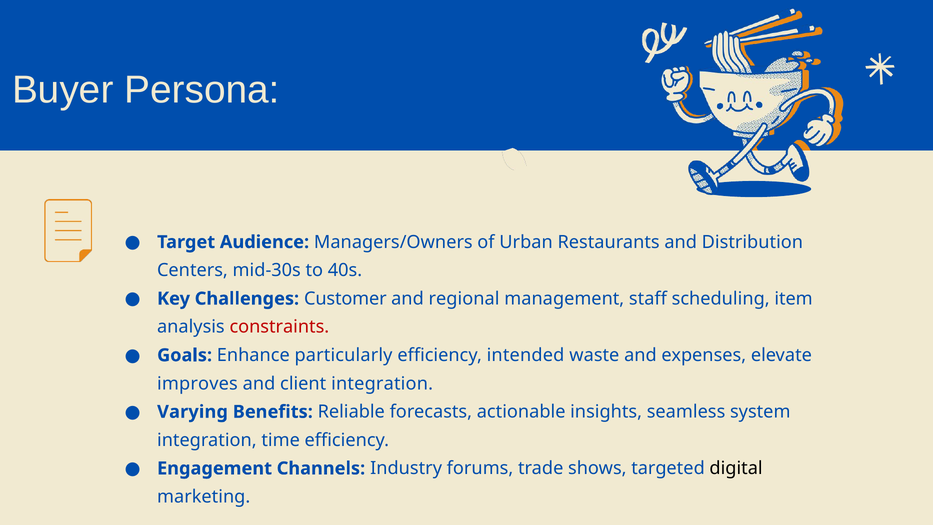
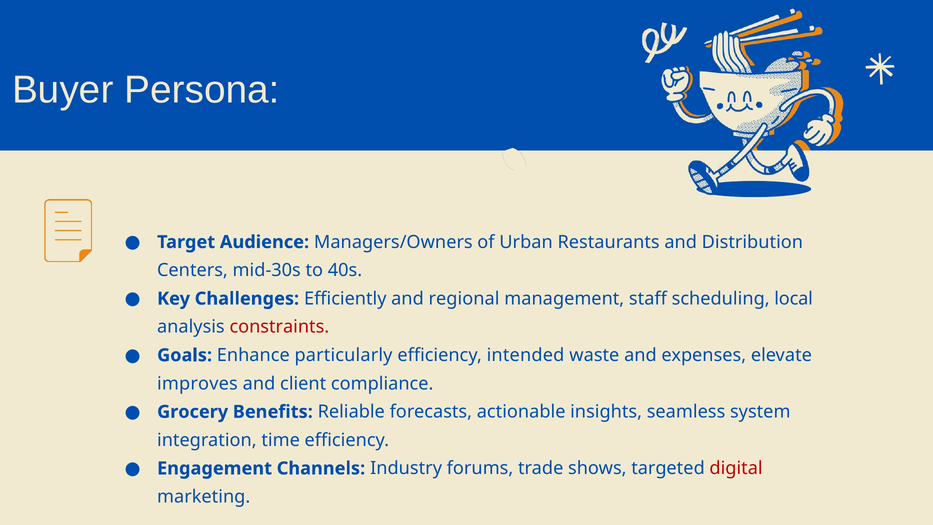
Customer: Customer -> Efficiently (345, 299)
item: item -> local (794, 299)
client integration: integration -> compliance (382, 383)
Varying: Varying -> Grocery (193, 412)
digital colour: black -> red (736, 468)
